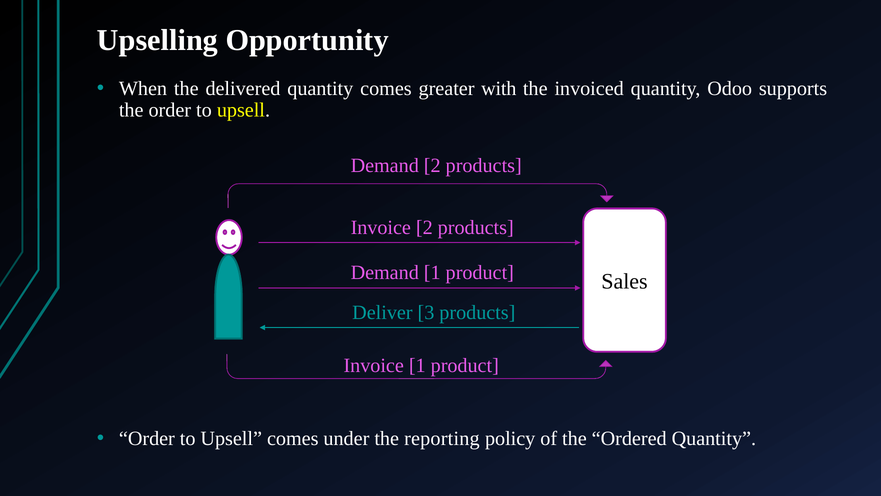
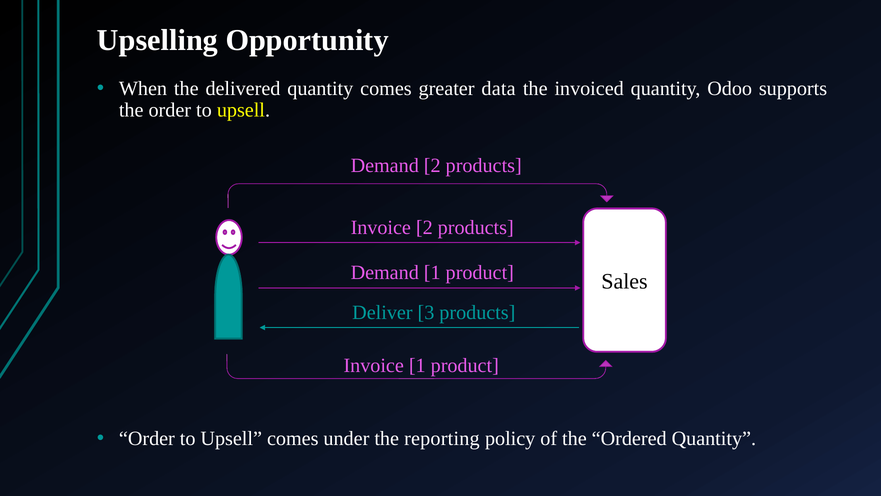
with: with -> data (499, 88)
